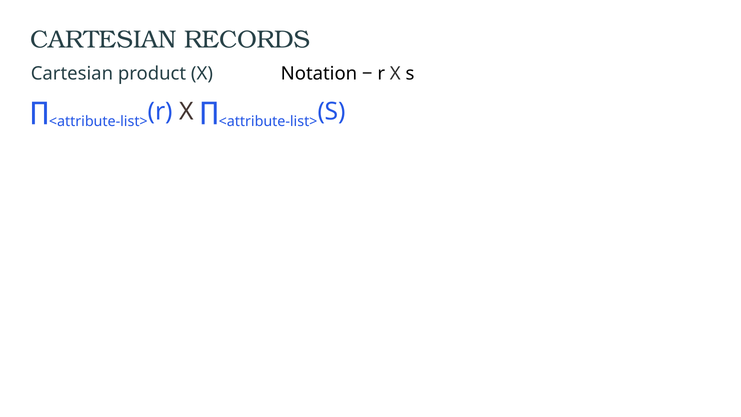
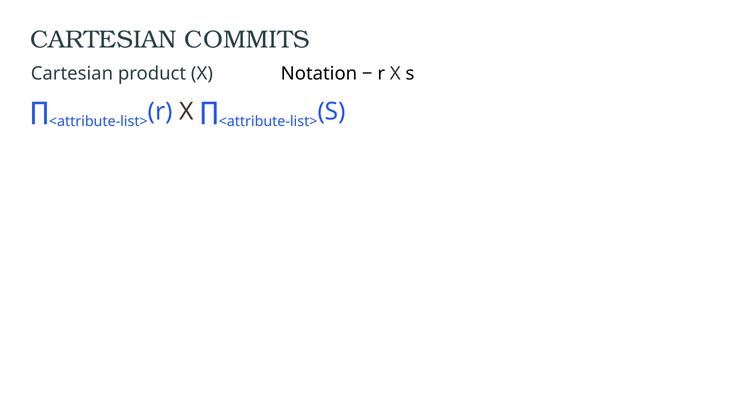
RECORDS: RECORDS -> COMMITS (247, 40)
